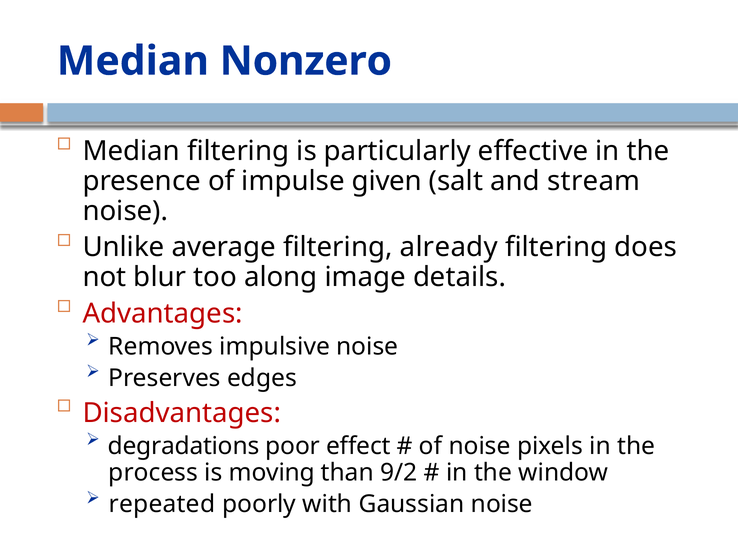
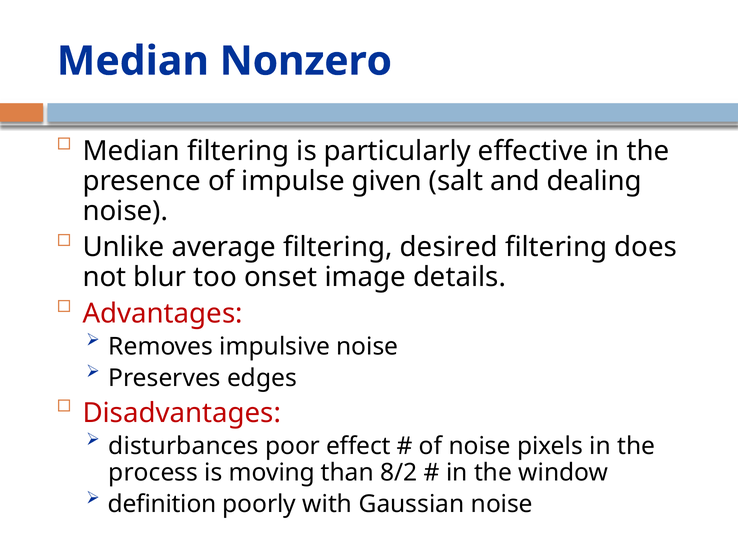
stream: stream -> dealing (594, 181)
already: already -> desired (449, 248)
along: along -> onset (281, 277)
degradations: degradations -> disturbances (183, 446)
9/2: 9/2 -> 8/2 (399, 473)
repeated: repeated -> definition (162, 505)
